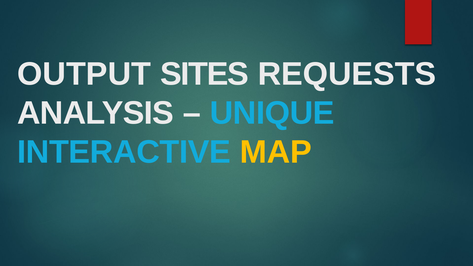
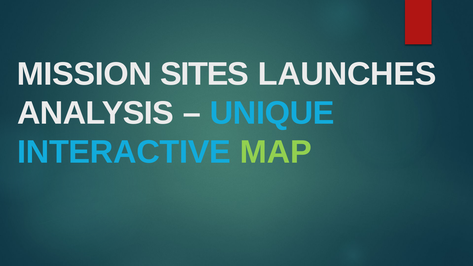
OUTPUT: OUTPUT -> MISSION (84, 74)
REQUESTS: REQUESTS -> LAUNCHES (347, 74)
MAP colour: yellow -> light green (276, 152)
